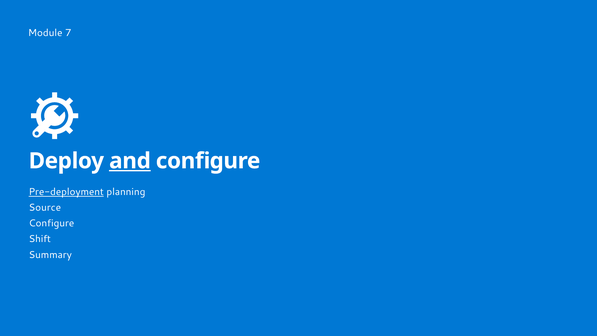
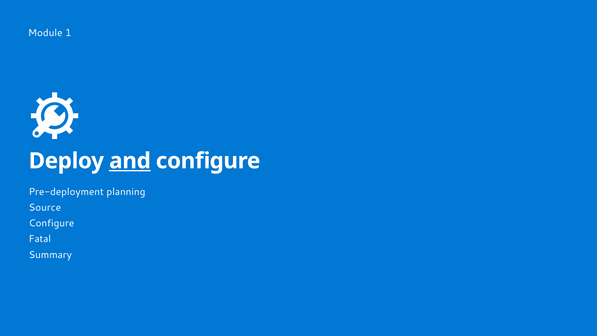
7: 7 -> 1 (68, 33)
Pre-deployment underline: present -> none (66, 192)
Shift: Shift -> Fatal (40, 239)
